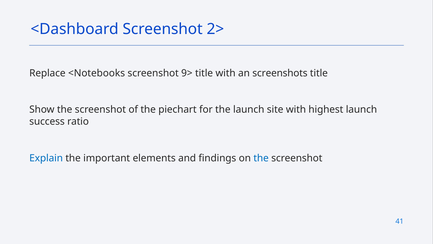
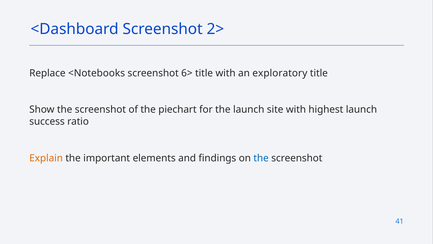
9>: 9> -> 6> (187, 73)
screenshots: screenshots -> exploratory (280, 73)
Explain colour: blue -> orange (46, 158)
